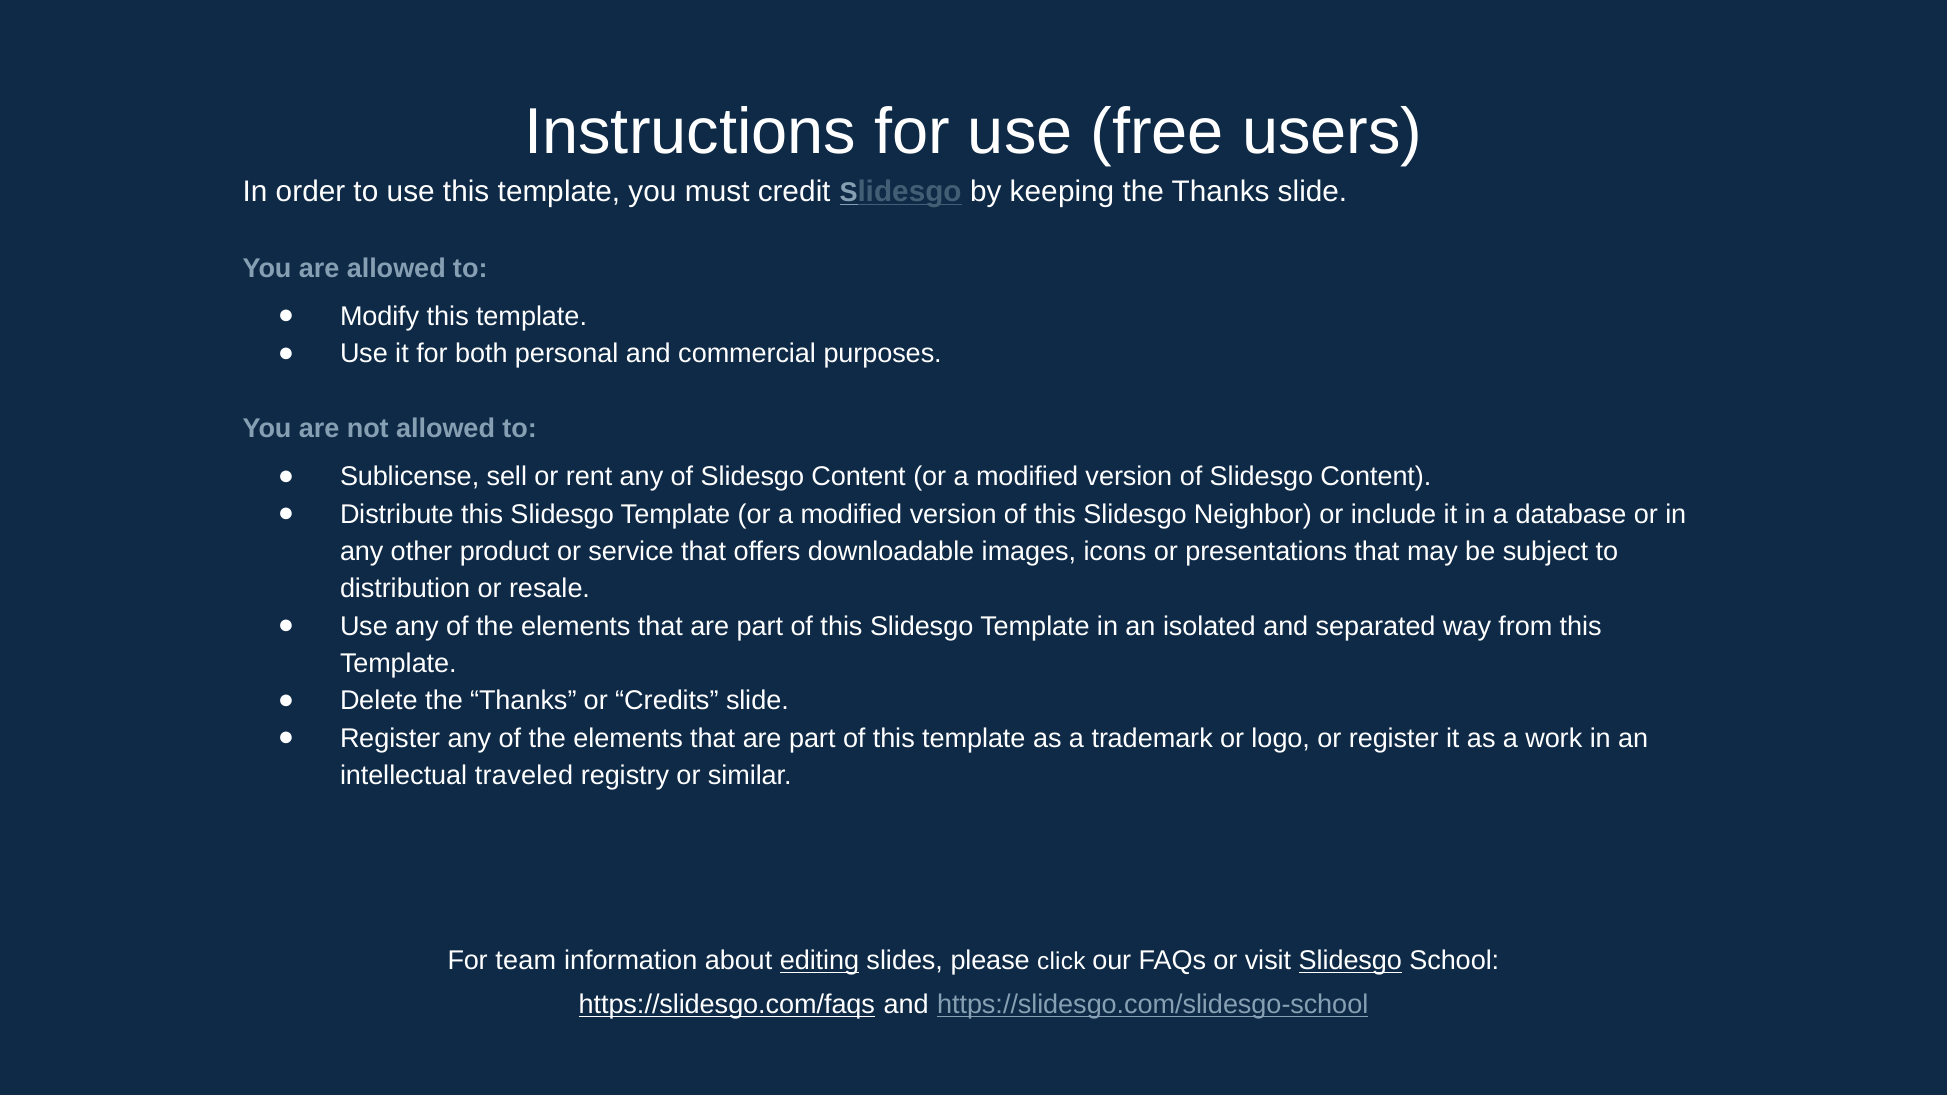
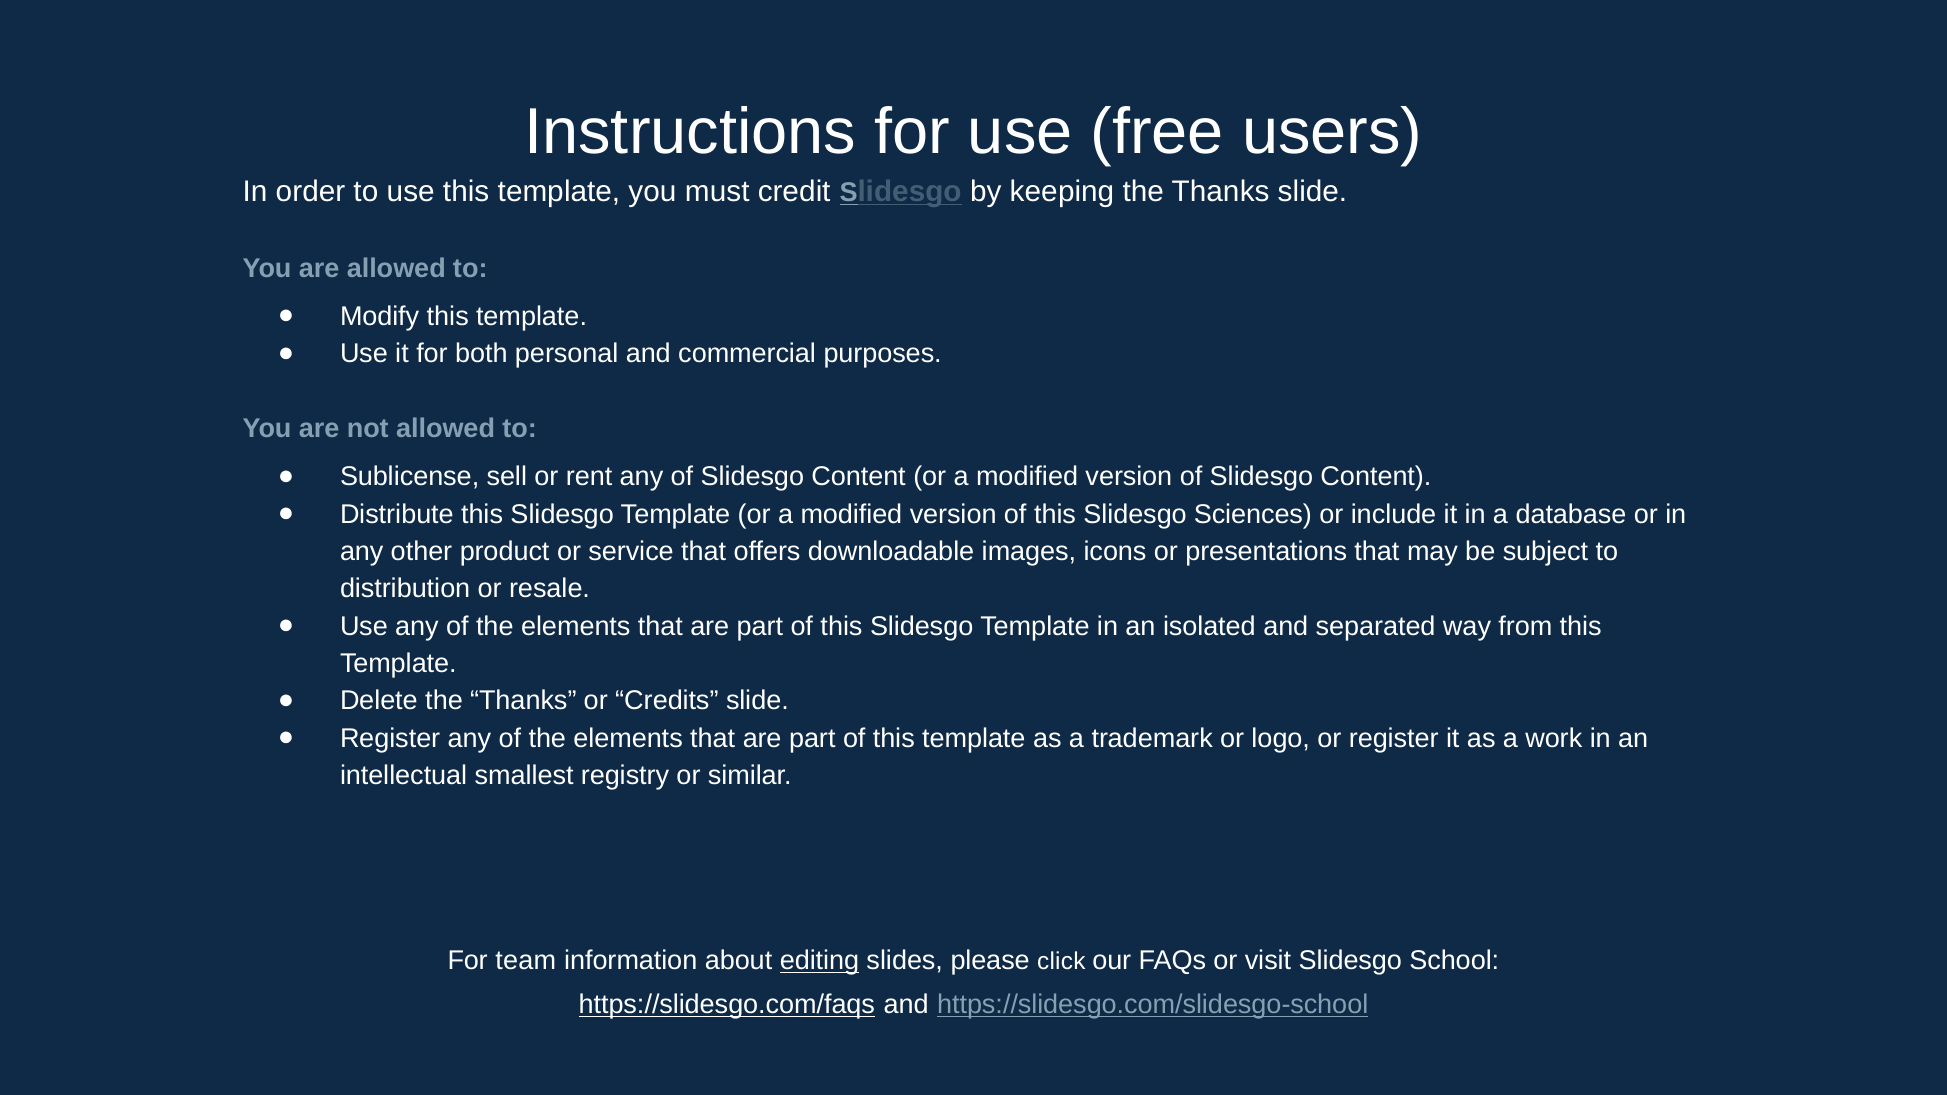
Neighbor: Neighbor -> Sciences (1253, 514)
traveled: traveled -> smallest (524, 776)
Slidesgo underline: present -> none (1350, 961)
